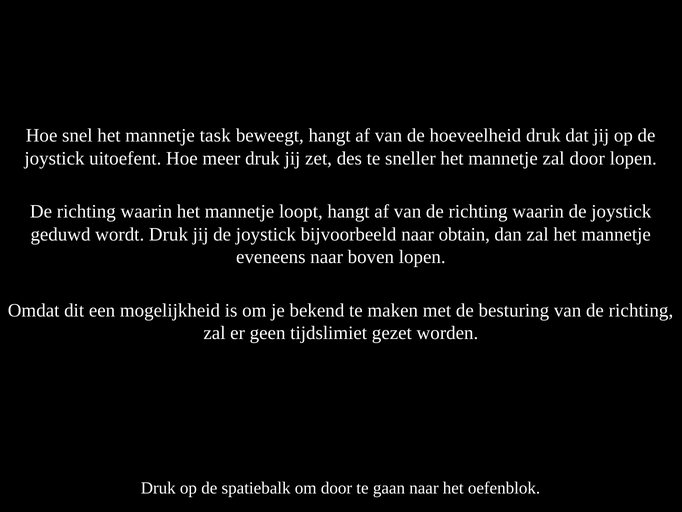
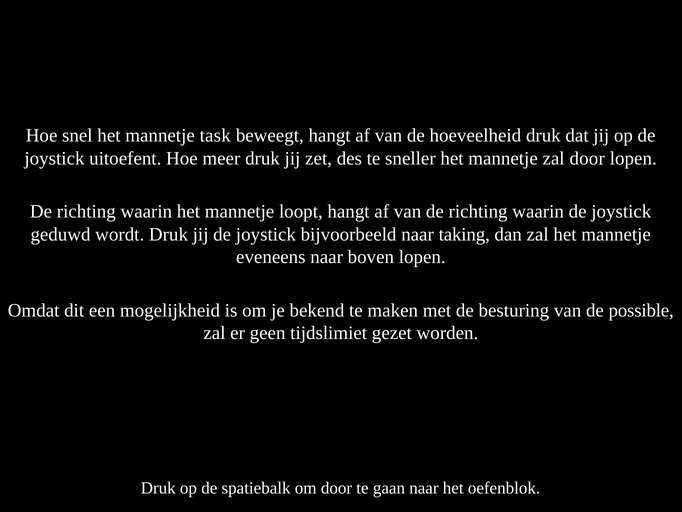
obtain: obtain -> taking (464, 234)
besturing van de richting: richting -> possible (641, 310)
